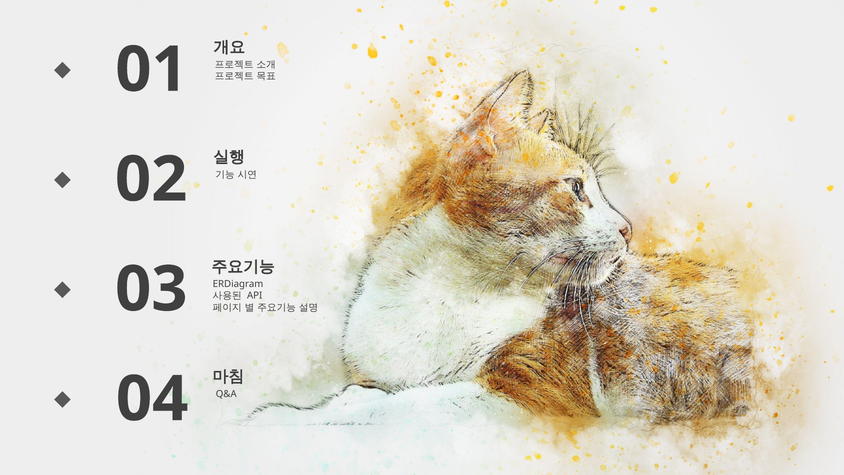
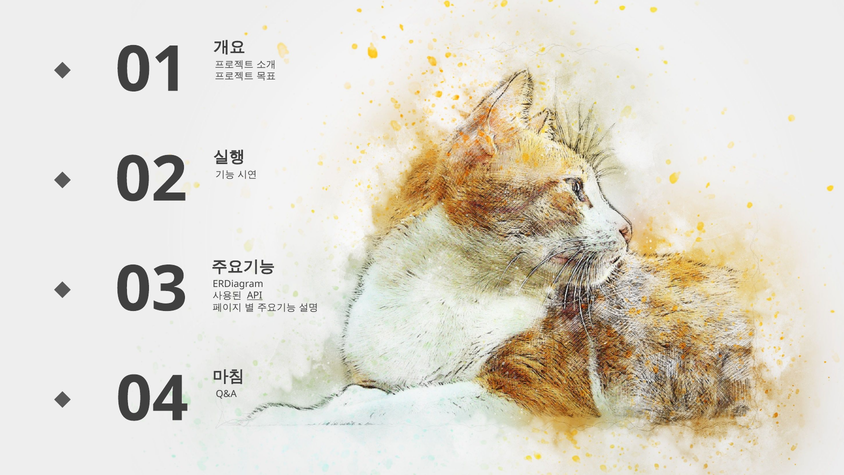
API underline: none -> present (255, 296)
